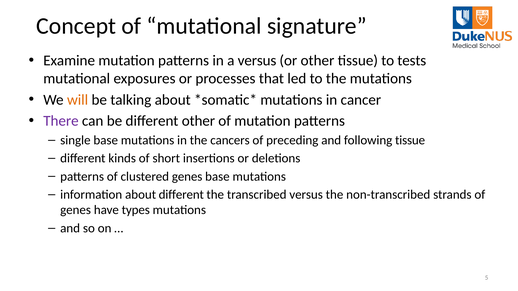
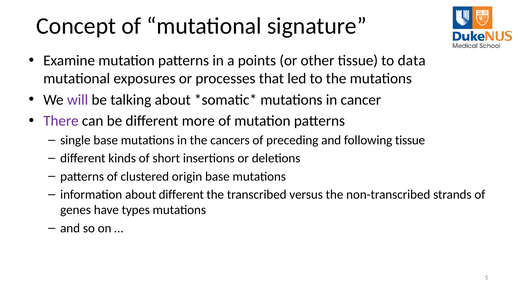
a versus: versus -> points (257, 61)
tests: tests -> data (412, 61)
will colour: orange -> purple (78, 100)
different other: other -> more (198, 121)
clustered genes: genes -> origin (187, 177)
